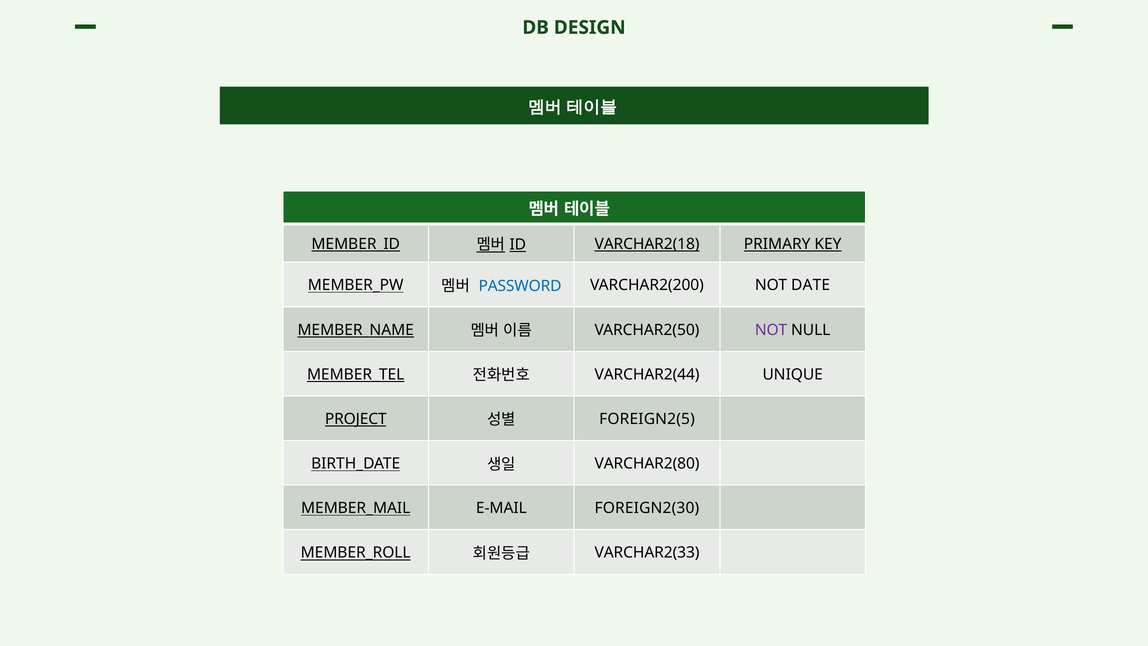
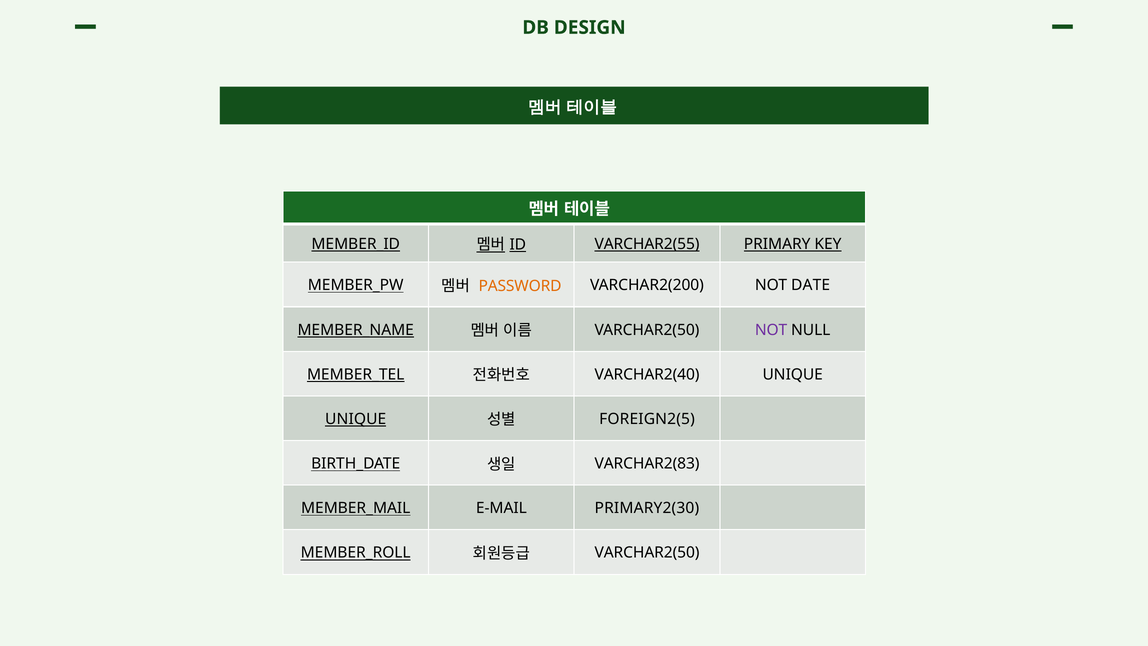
VARCHAR2(18: VARCHAR2(18 -> VARCHAR2(55 (647, 244)
PASSWORD colour: blue -> orange (520, 286)
VARCHAR2(44: VARCHAR2(44 -> VARCHAR2(40 (647, 374)
PROJECT: PROJECT -> UNIQUE (356, 419)
VARCHAR2(80: VARCHAR2(80 -> VARCHAR2(83 (647, 463)
FOREIGN2(30: FOREIGN2(30 -> PRIMARY2(30 (647, 508)
VARCHAR2(33: VARCHAR2(33 -> VARCHAR2(50 (647, 553)
